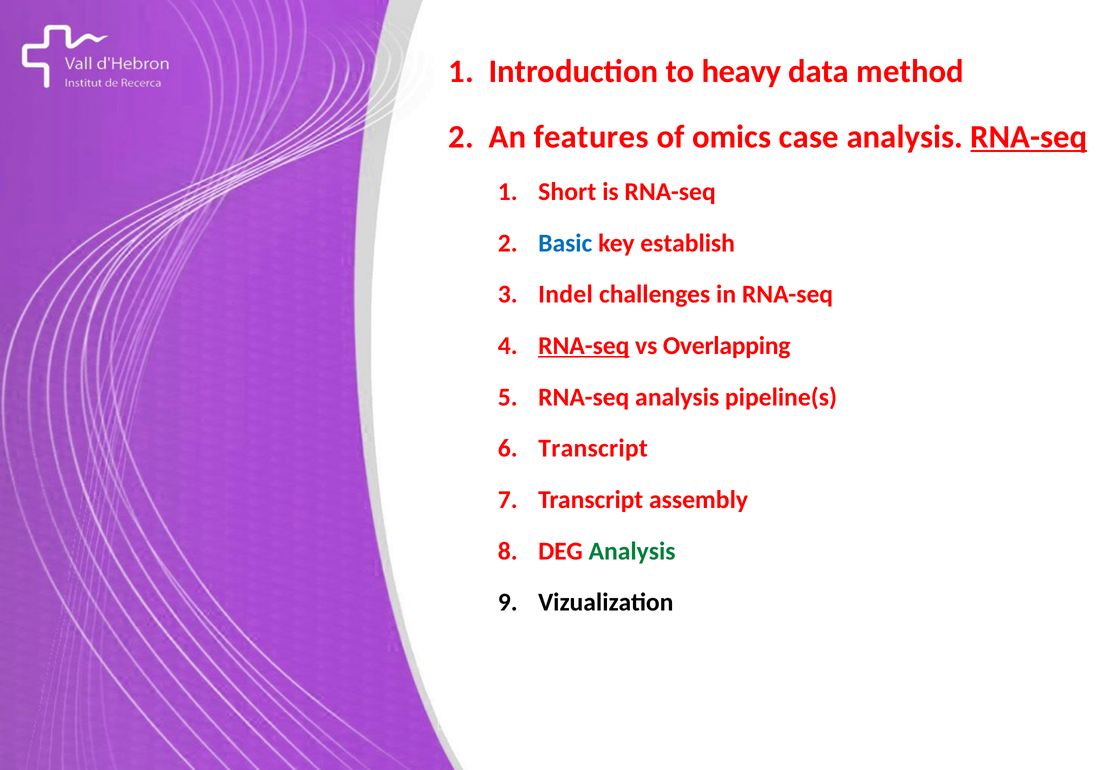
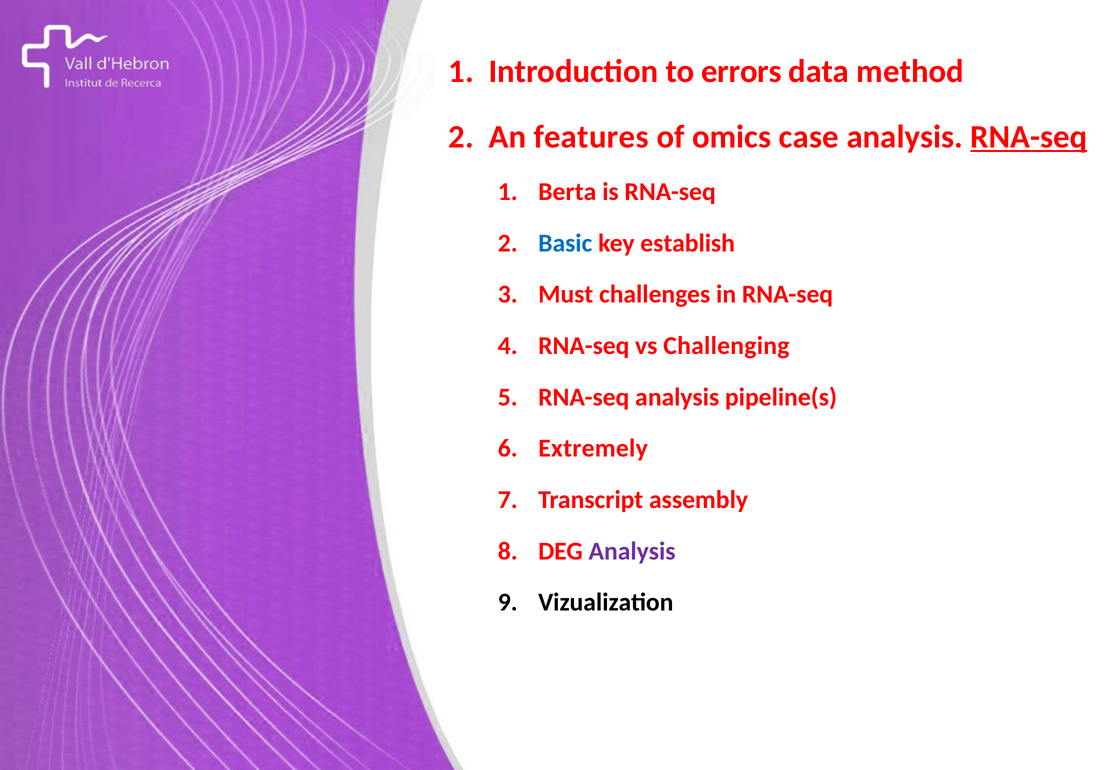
heavy: heavy -> errors (742, 71)
Short: Short -> Berta (567, 192)
Indel: Indel -> Must (566, 294)
RNA-seq underline: present -> none (584, 346)
Overlapping: Overlapping -> Challenging (726, 346)
Transcript: Transcript -> Extremely (593, 448)
Analysis colour: green -> purple (632, 551)
